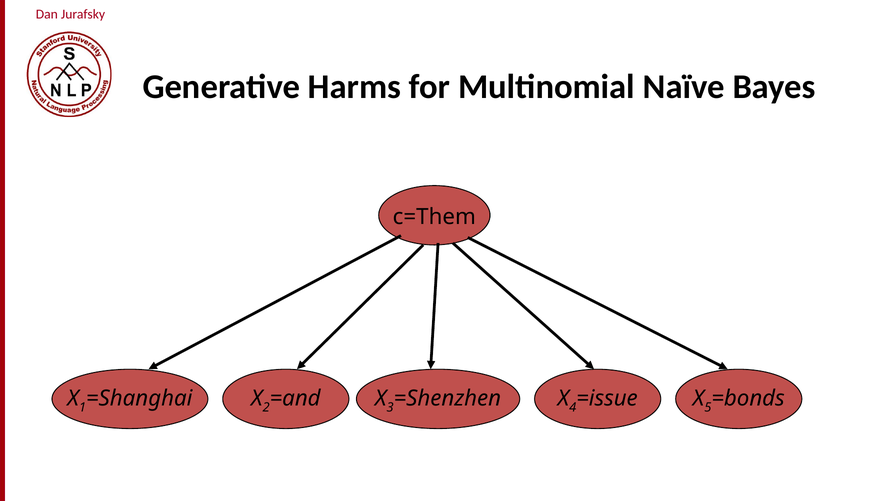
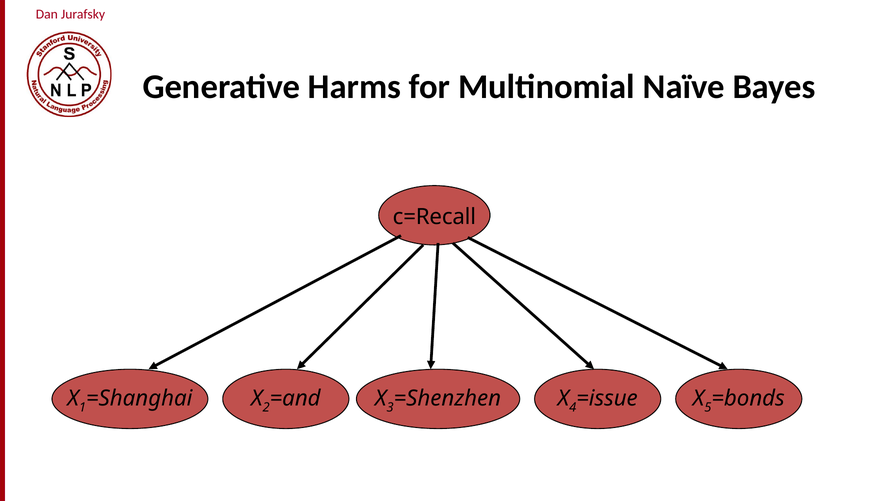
c=Them: c=Them -> c=Recall (434, 217)
